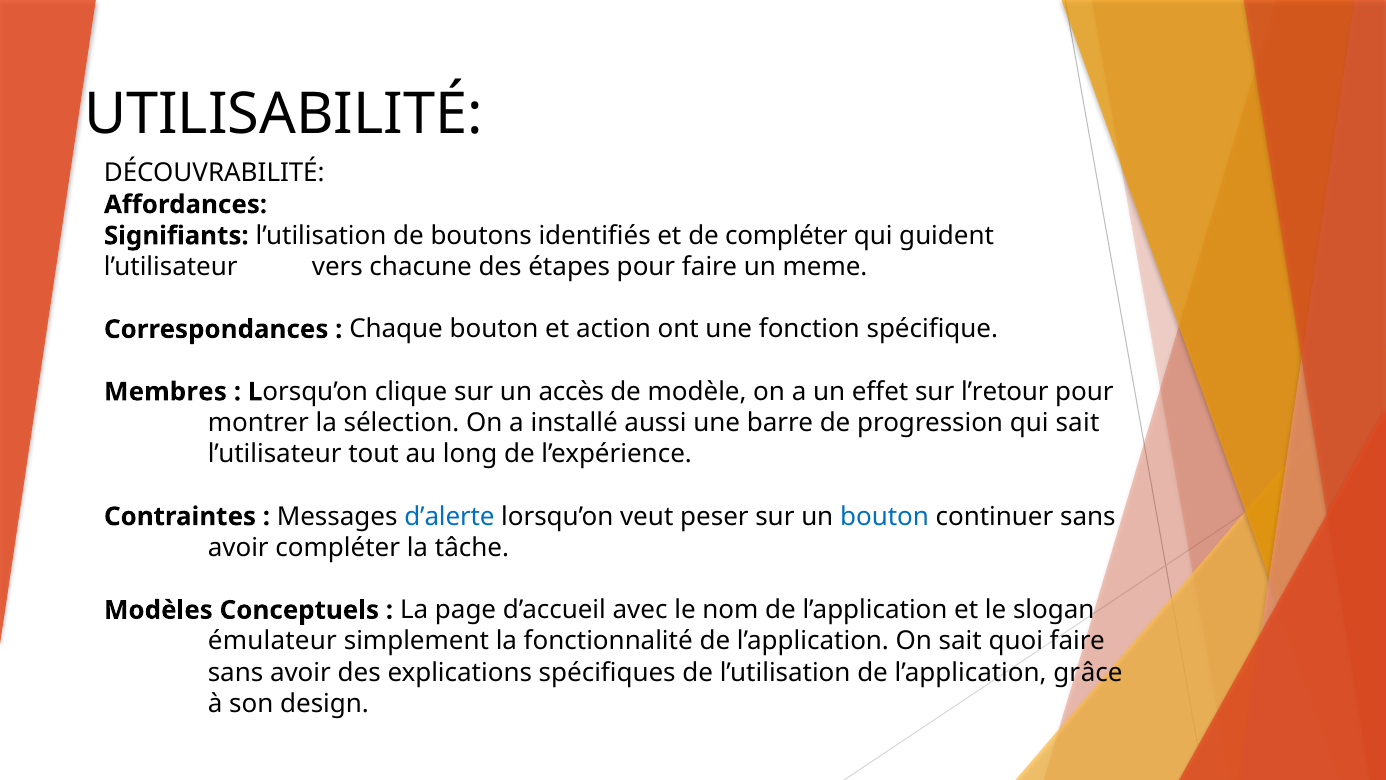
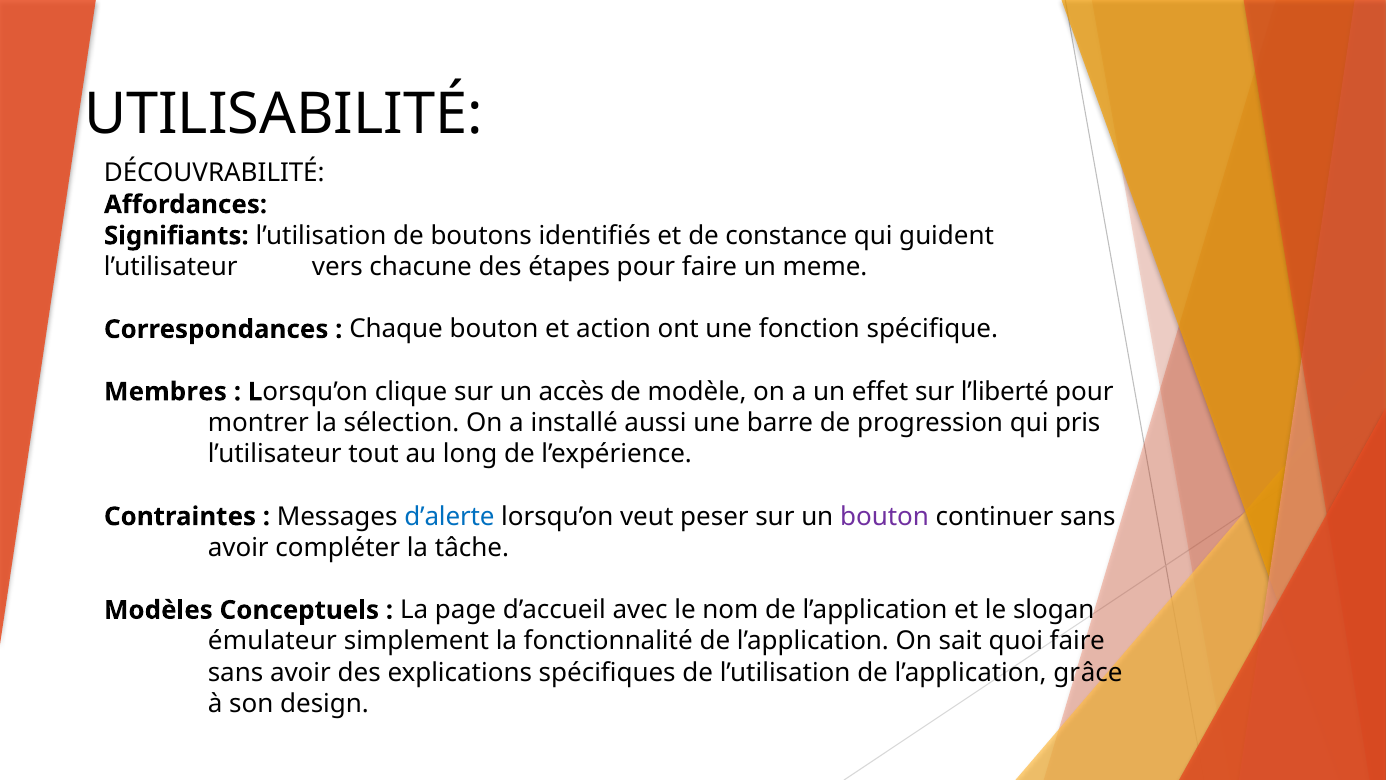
de compléter: compléter -> constance (786, 236)
l’retour: l’retour -> l’liberté (1005, 392)
qui sait: sait -> pris (1078, 423)
bouton colour: blue -> purple (885, 516)
